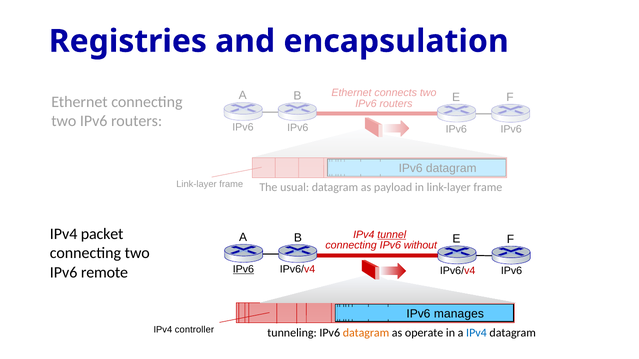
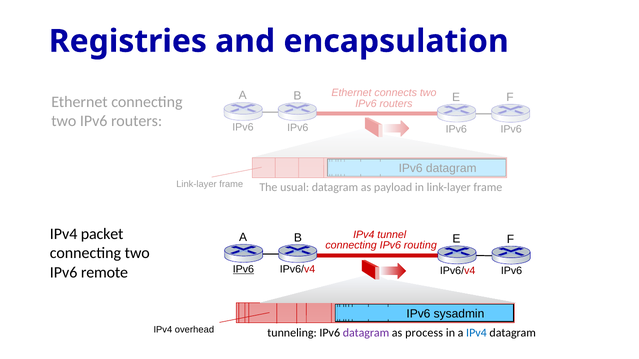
tunnel underline: present -> none (392, 235)
without: without -> routing (420, 246)
manages: manages -> sysadmin (459, 314)
controller: controller -> overhead (194, 330)
datagram colour: orange -> purple (366, 333)
operate: operate -> process (424, 333)
